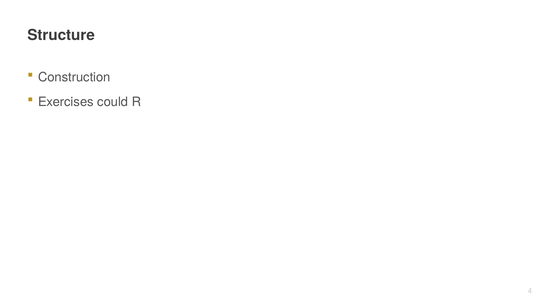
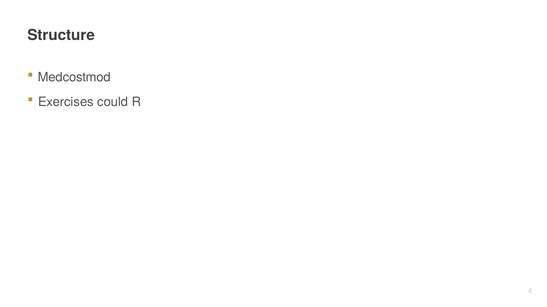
Construction: Construction -> Medcostmod (74, 78)
